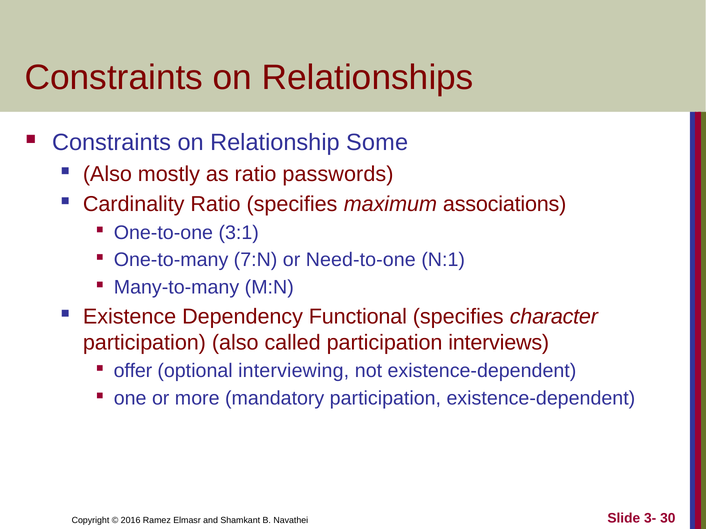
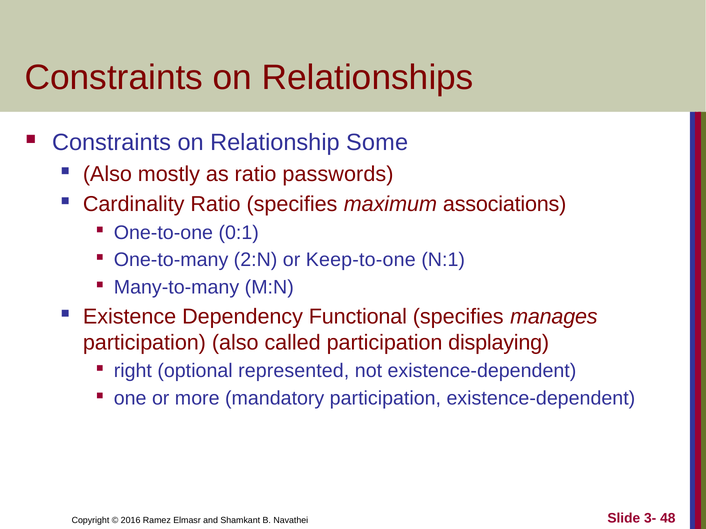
3:1: 3:1 -> 0:1 (239, 233)
7:N: 7:N -> 2:N (256, 260)
Need-to-one: Need-to-one -> Keep-to-one (361, 260)
character: character -> manages (554, 317)
interviews: interviews -> displaying (499, 343)
offer: offer -> right (133, 371)
interviewing: interviewing -> represented (294, 371)
30: 30 -> 48 (668, 519)
